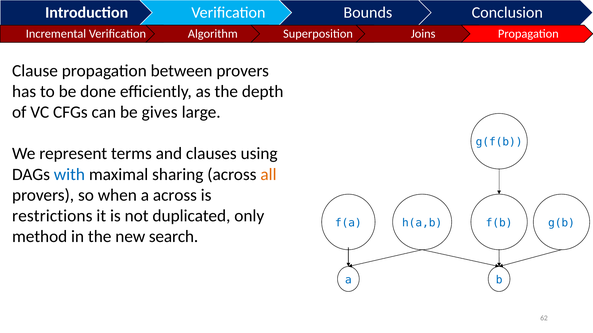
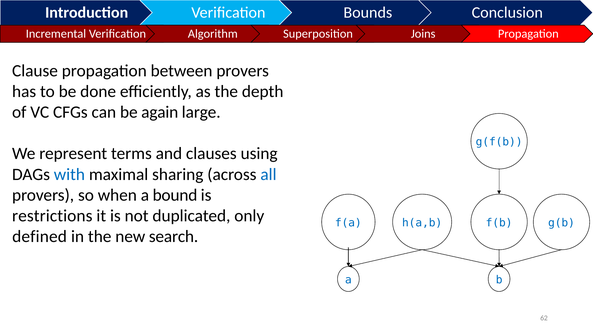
gives: gives -> again (160, 112)
all colour: orange -> blue (268, 175)
a across: across -> bound (175, 195)
method: method -> defined (40, 237)
